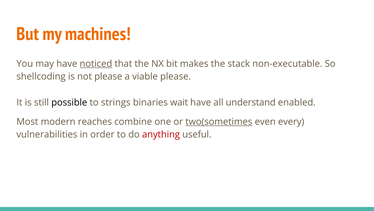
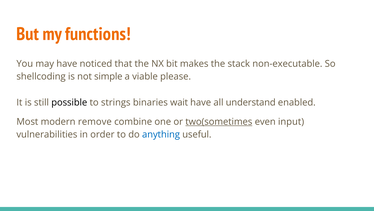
machines: machines -> functions (98, 34)
noticed underline: present -> none (96, 63)
not please: please -> simple (108, 76)
reaches: reaches -> remove (95, 121)
every: every -> input (291, 121)
anything colour: red -> blue (161, 134)
